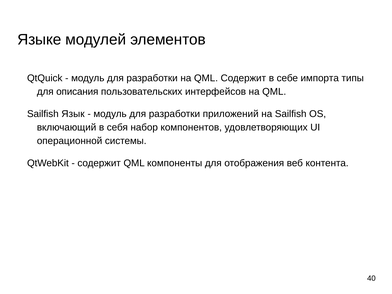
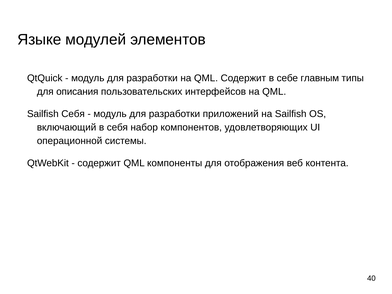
импорта: импорта -> главным (320, 78)
Sailfish Язык: Язык -> Себя (73, 114)
